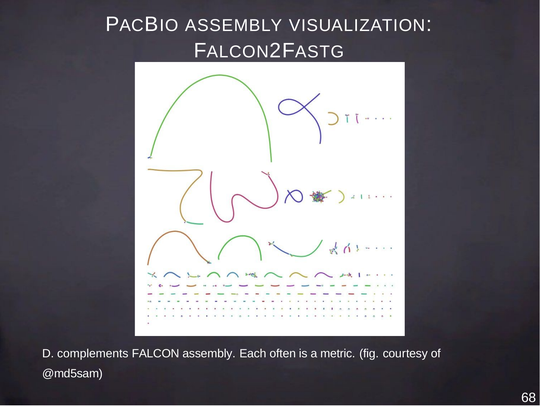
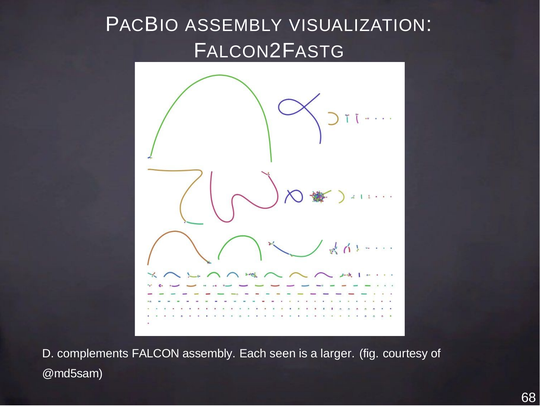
often: often -> seen (283, 353)
metric: metric -> larger (338, 353)
